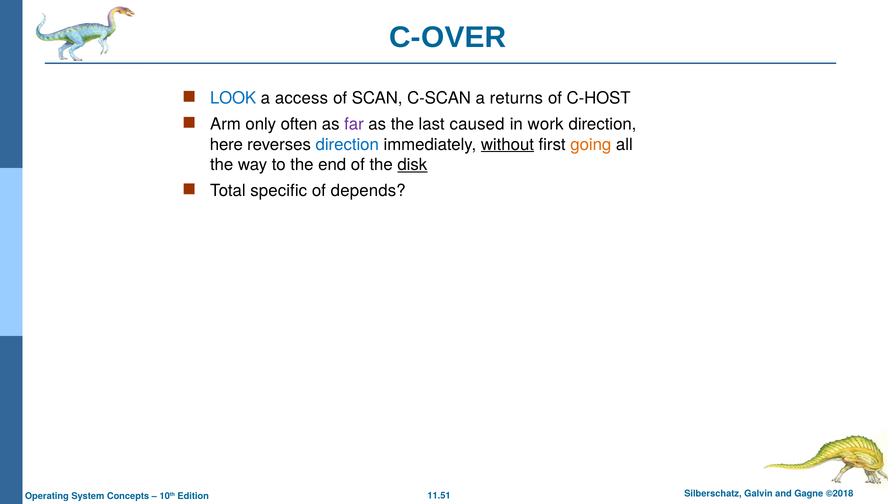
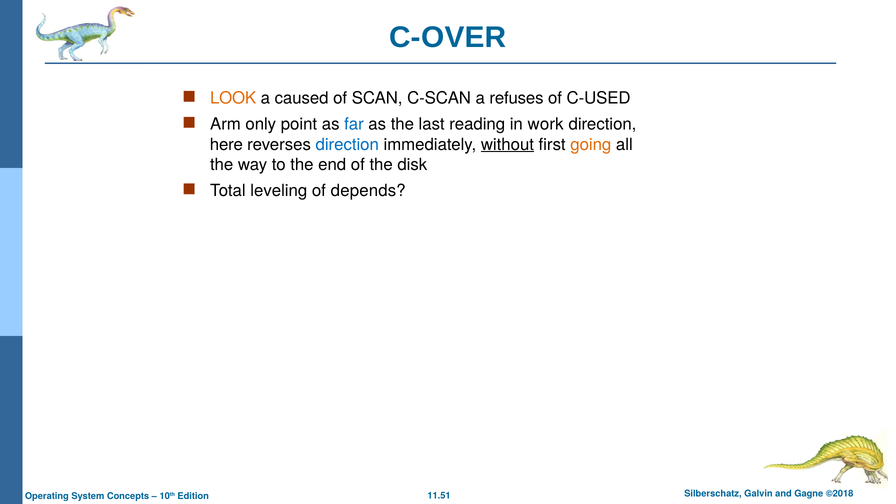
LOOK colour: blue -> orange (233, 98)
access: access -> caused (302, 98)
returns: returns -> refuses (517, 98)
C-HOST: C-HOST -> C-USED (599, 98)
often: often -> point (299, 124)
far colour: purple -> blue (354, 124)
caused: caused -> reading (477, 124)
disk underline: present -> none (412, 165)
specific: specific -> leveling (279, 191)
